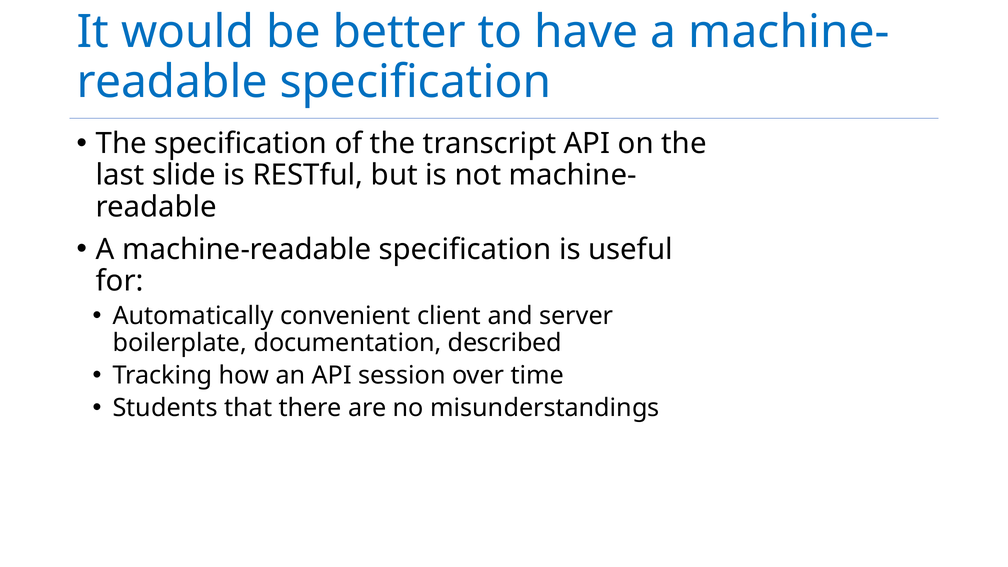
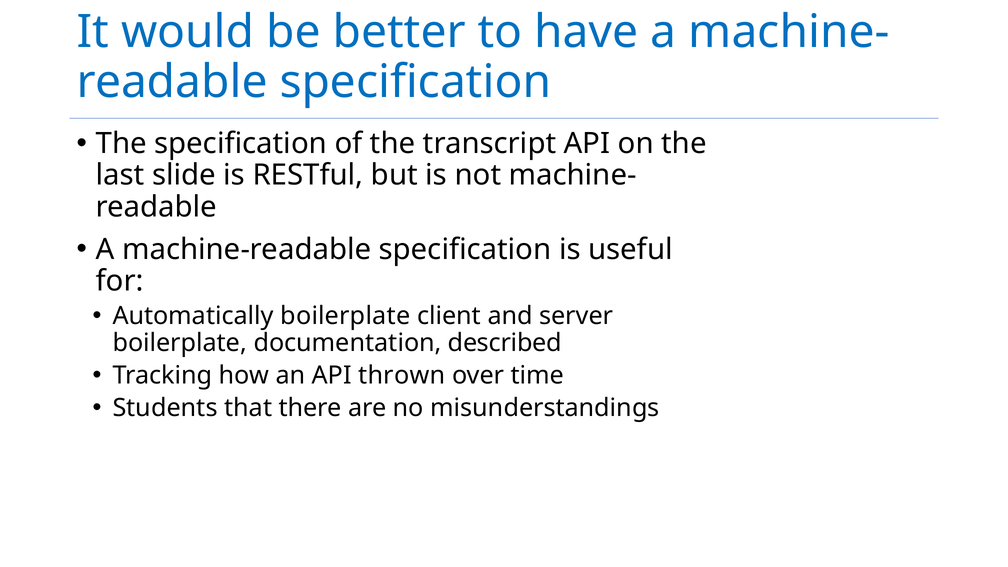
Automatically convenient: convenient -> boilerplate (345, 316)
session: session -> thrown (402, 375)
